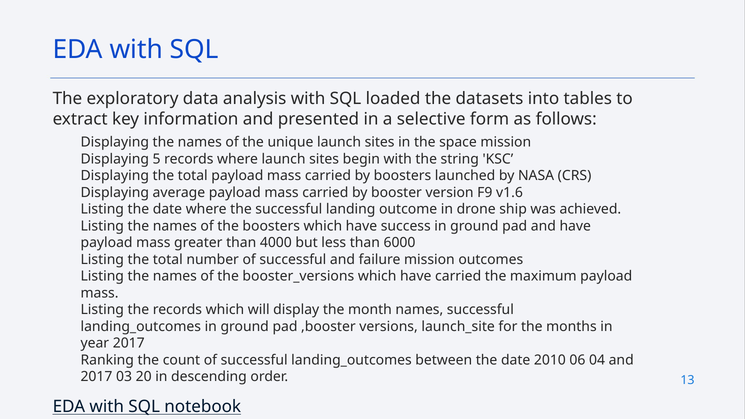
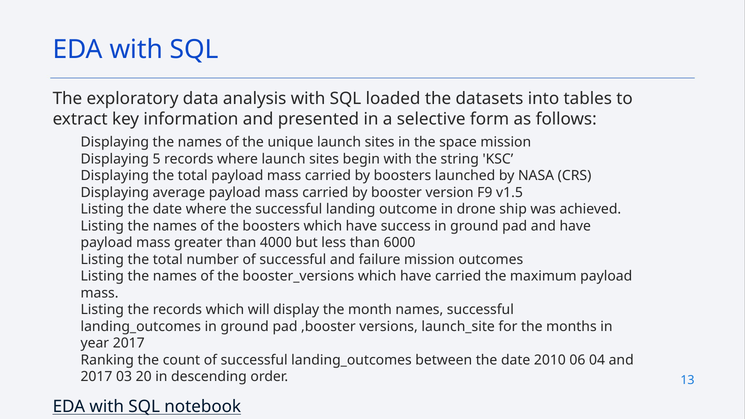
v1.6: v1.6 -> v1.5 (509, 192)
